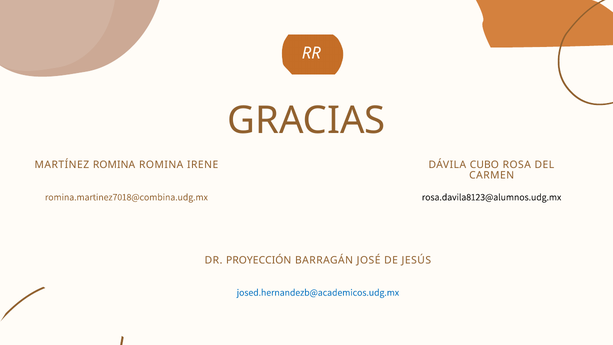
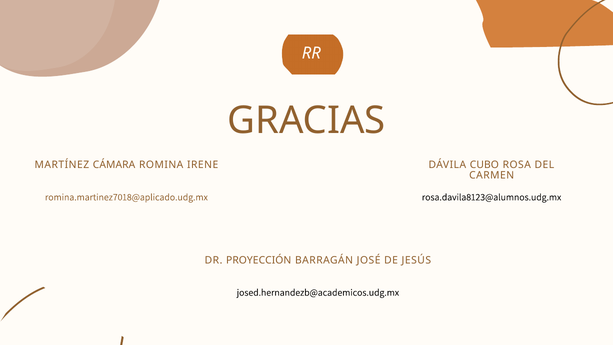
MARTÍNEZ ROMINA: ROMINA -> CÁMARA (114, 165)
romina.martinez7018@combina.udg.mx: romina.martinez7018@combina.udg.mx -> romina.martinez7018@aplicado.udg.mx (126, 197)
josed.hernandezb@academicos.udg.mx colour: blue -> black (318, 292)
